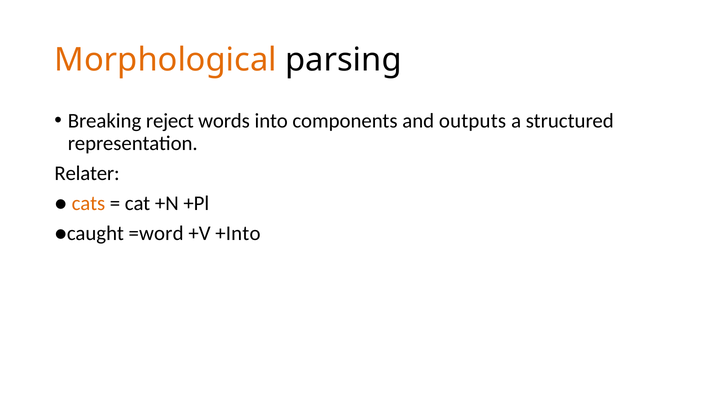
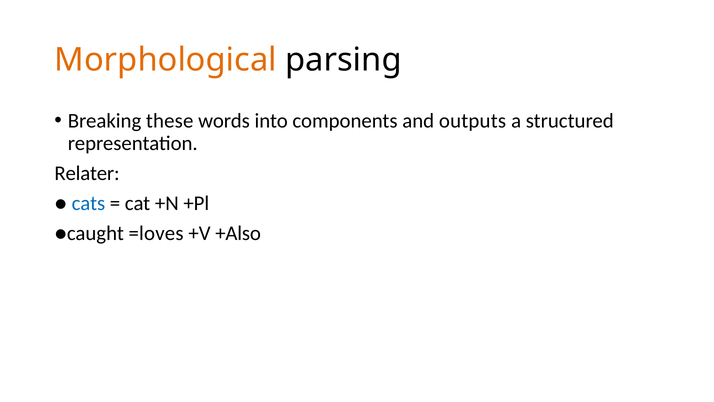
reject: reject -> these (170, 121)
cats colour: orange -> blue (88, 203)
=word: =word -> =loves (156, 233)
+Into: +Into -> +Also (238, 233)
